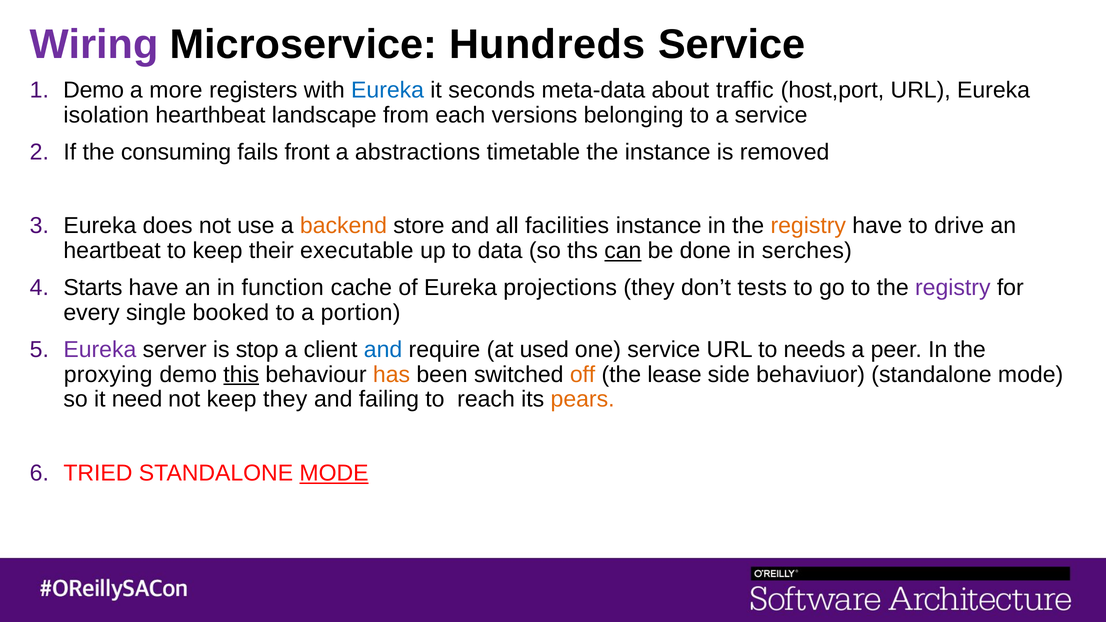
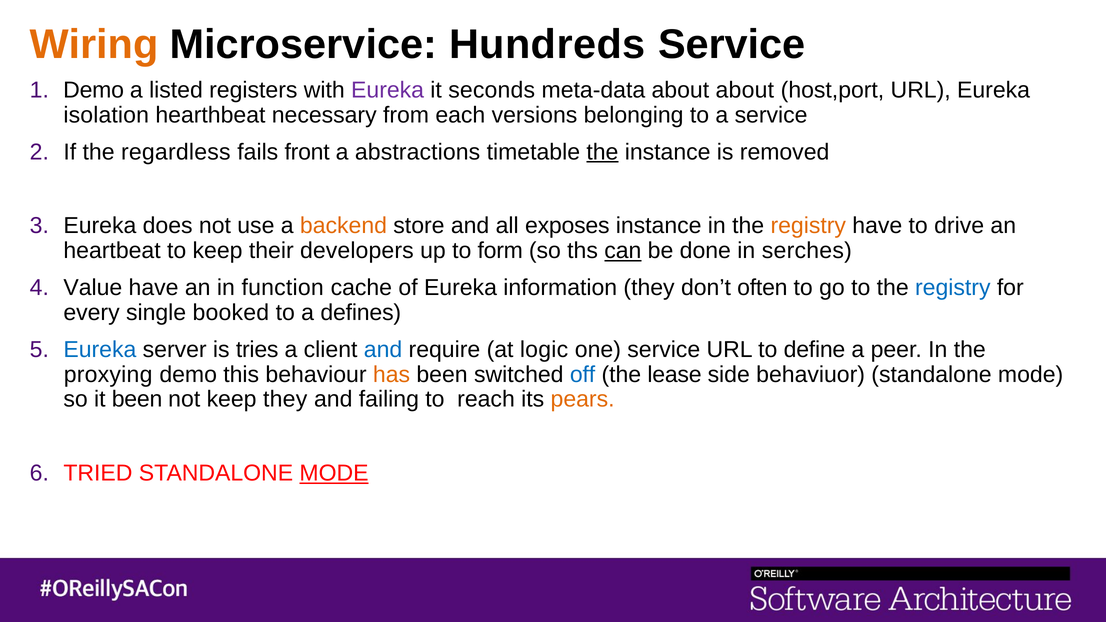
Wiring colour: purple -> orange (94, 45)
more: more -> listed (176, 90)
Eureka colour: blue -> purple (388, 90)
about traffic: traffic -> about (745, 90)
landscape: landscape -> necessary (324, 115)
consuming: consuming -> regardless (176, 152)
the underline: none -> present (602, 152)
facilities: facilities -> exposes (567, 226)
executable: executable -> developers (357, 251)
data: data -> form (500, 251)
Starts: Starts -> Value (93, 288)
projections: projections -> information (560, 288)
tests: tests -> often (762, 288)
registry colour: purple -> blue (953, 288)
portion: portion -> defines (361, 313)
Eureka colour: purple -> blue (100, 350)
stop: stop -> tries (257, 350)
used: used -> logic (544, 350)
needs: needs -> define (814, 350)
this underline: present -> none (241, 375)
off colour: orange -> blue (583, 375)
it need: need -> been (137, 399)
